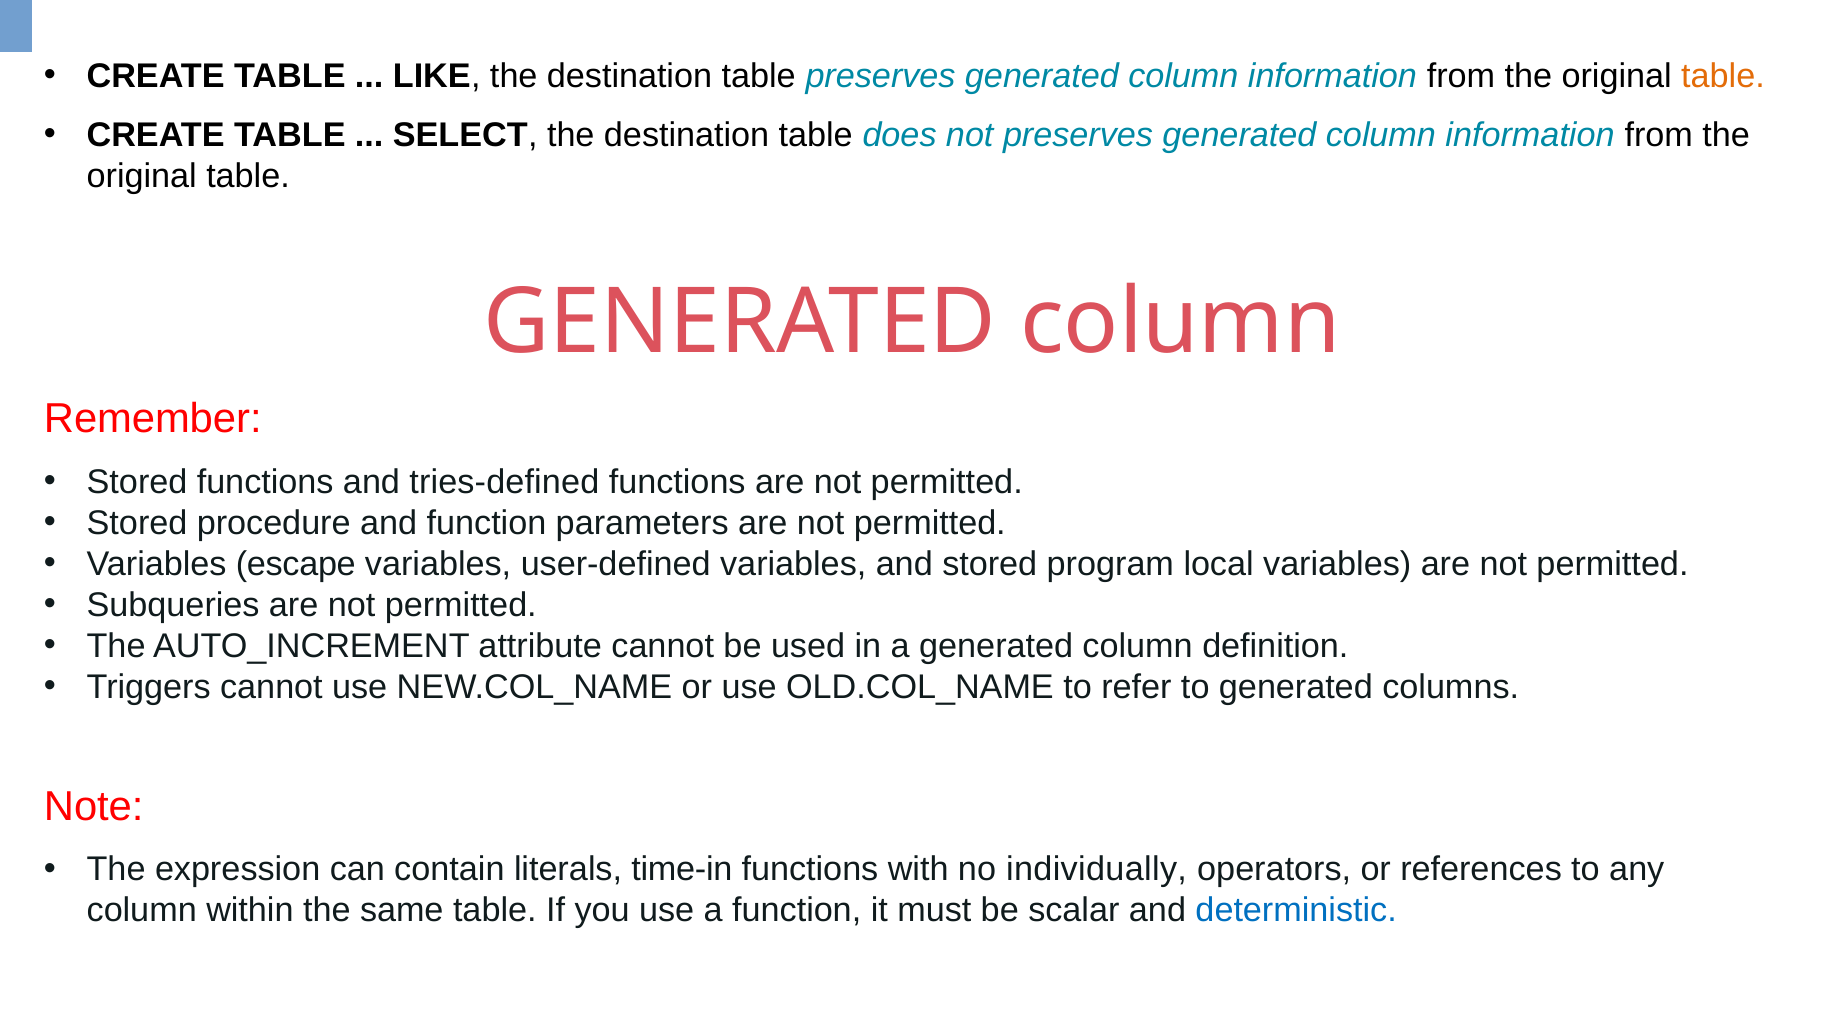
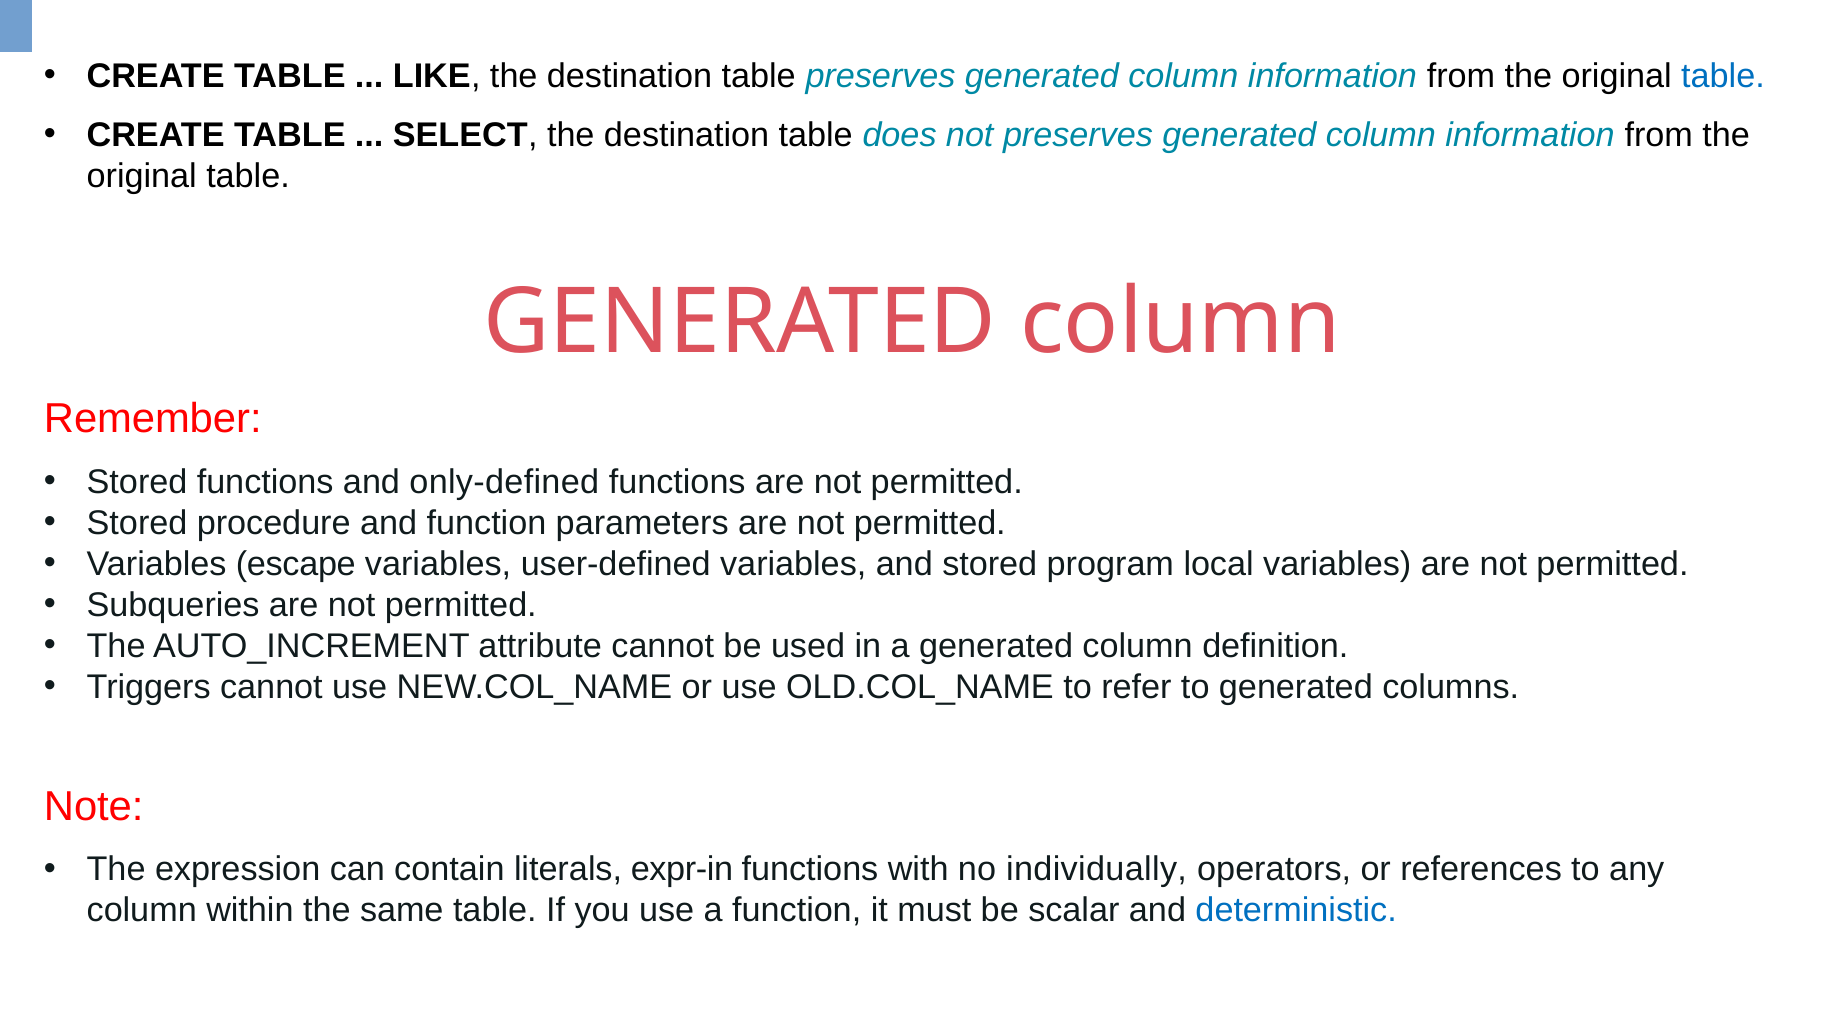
table colour: orange -> blue (1723, 76)
tries-defined: tries-defined -> only-defined (504, 482)
time-in: time-in -> expr-in (682, 870)
